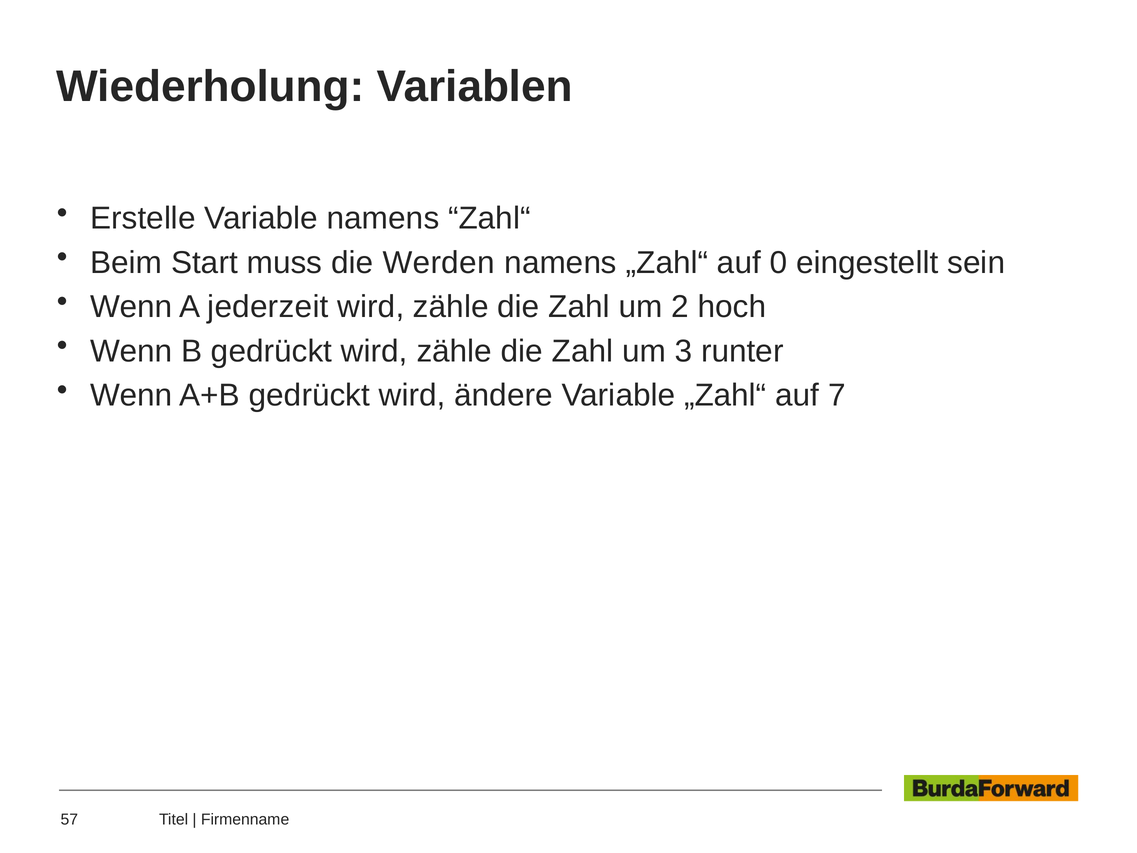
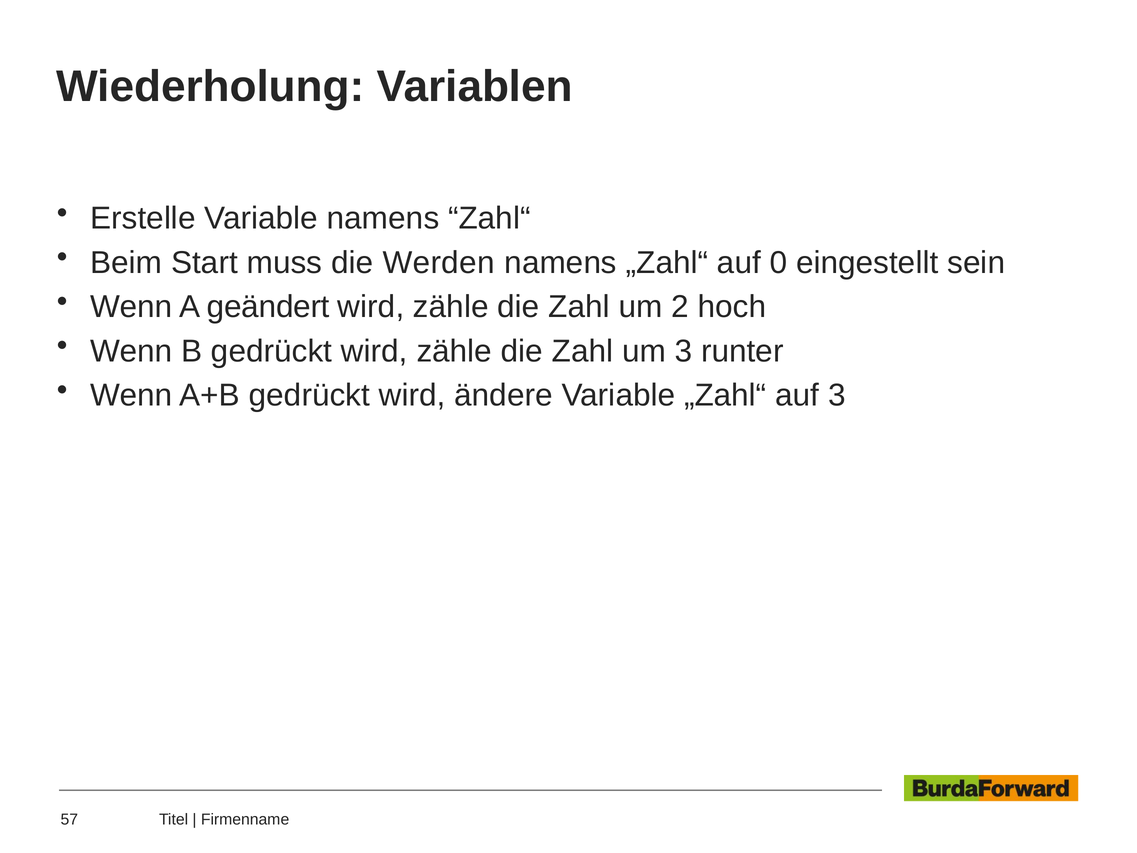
jederzeit: jederzeit -> geändert (268, 307)
auf 7: 7 -> 3 (837, 395)
